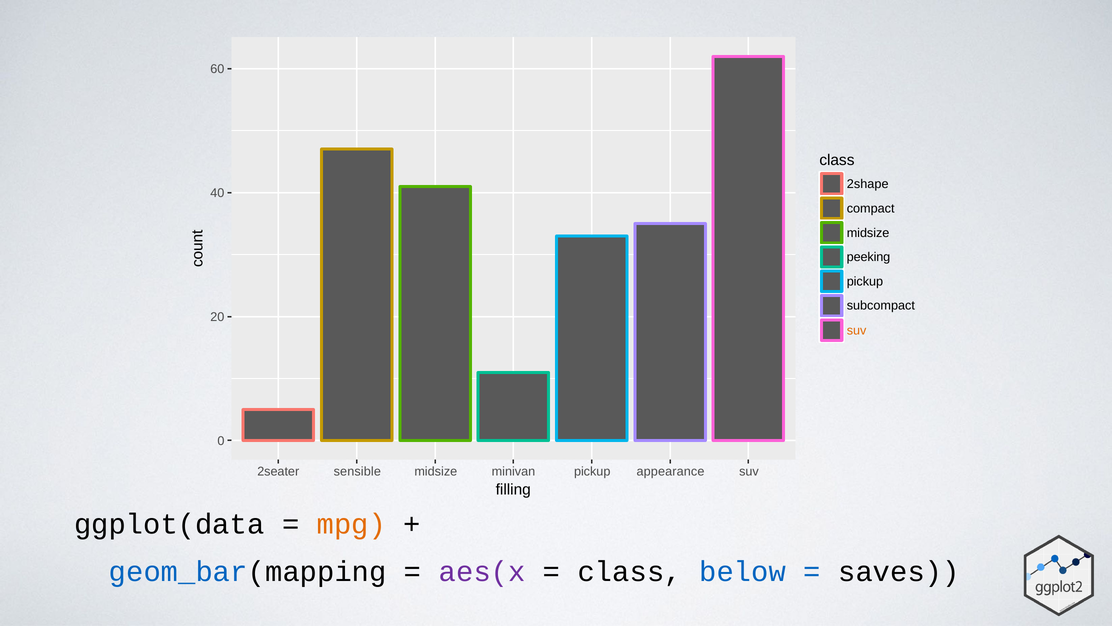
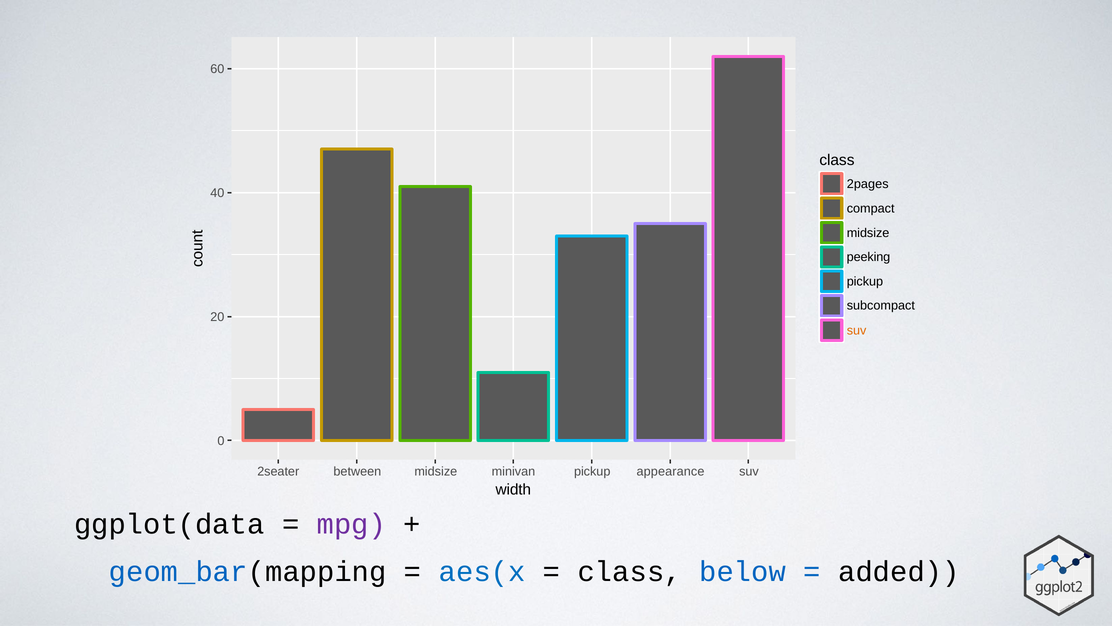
2shape: 2shape -> 2pages (868, 184)
sensible: sensible -> between (357, 471)
filling: filling -> width (513, 489)
mpg colour: orange -> purple (351, 524)
aes(x colour: purple -> blue (482, 571)
saves: saves -> added (899, 571)
